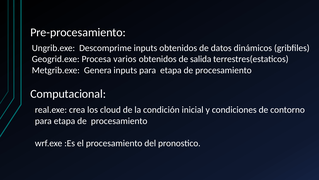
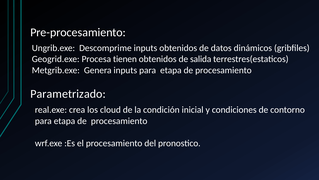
varios: varios -> tienen (125, 59)
Computacional: Computacional -> Parametrizado (68, 94)
